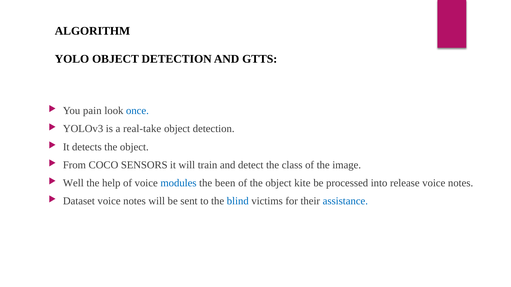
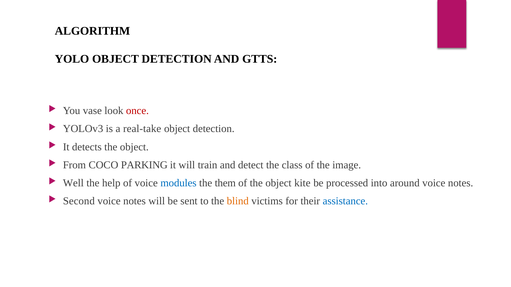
pain: pain -> vase (92, 111)
once colour: blue -> red (137, 111)
SENSORS: SENSORS -> PARKING (144, 165)
been: been -> them (225, 183)
release: release -> around (405, 183)
Dataset: Dataset -> Second (79, 201)
blind colour: blue -> orange (238, 201)
